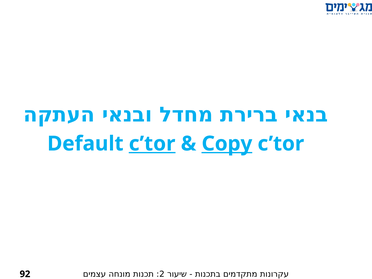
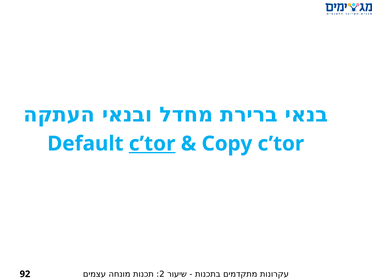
Copy underline: present -> none (227, 144)
